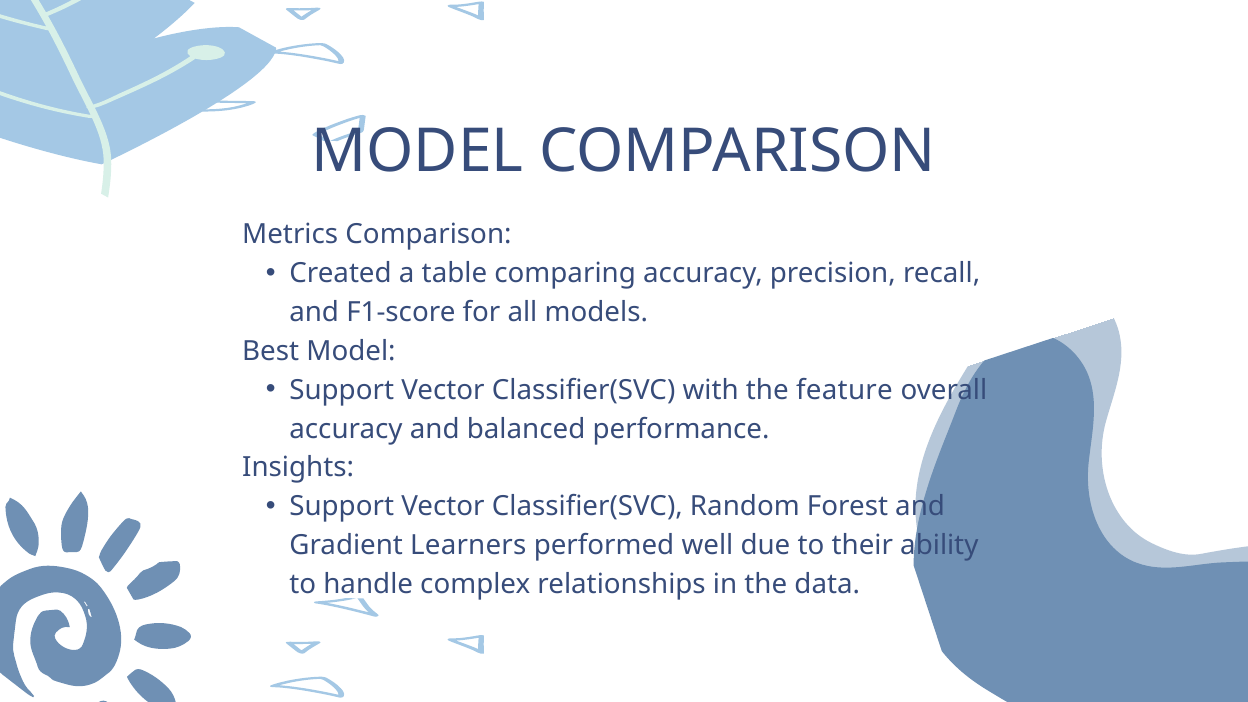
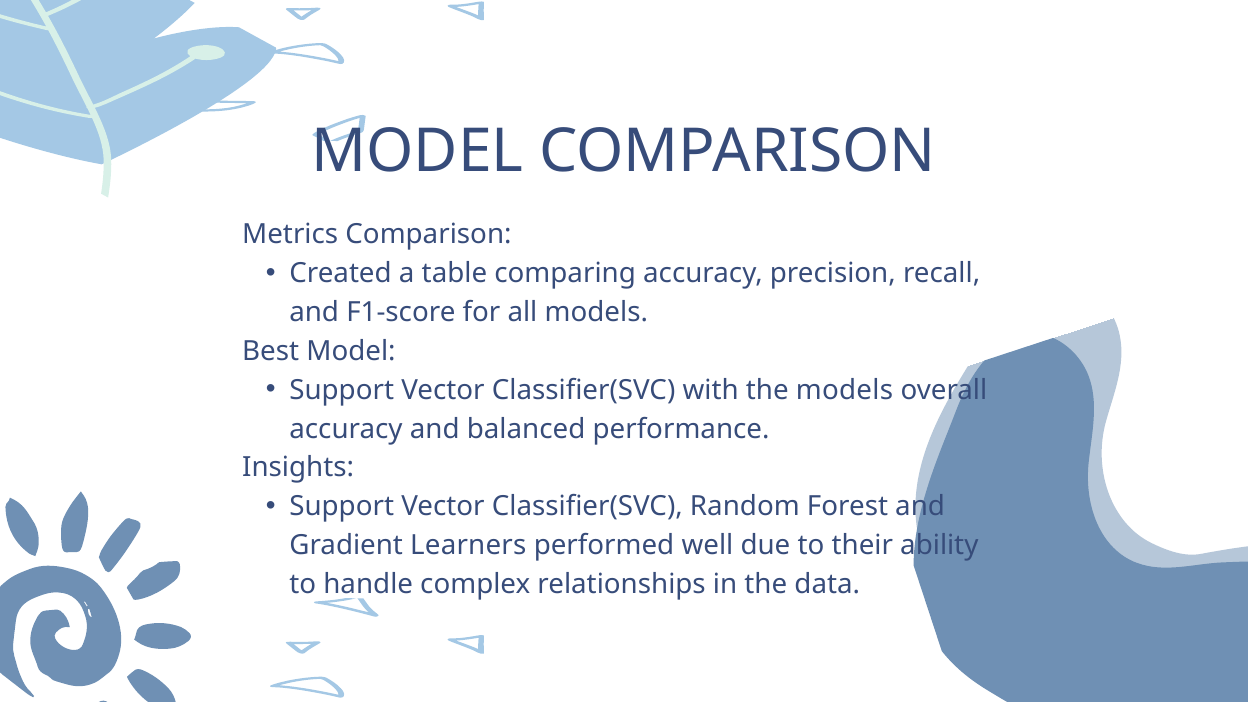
the feature: feature -> models (844, 390)
